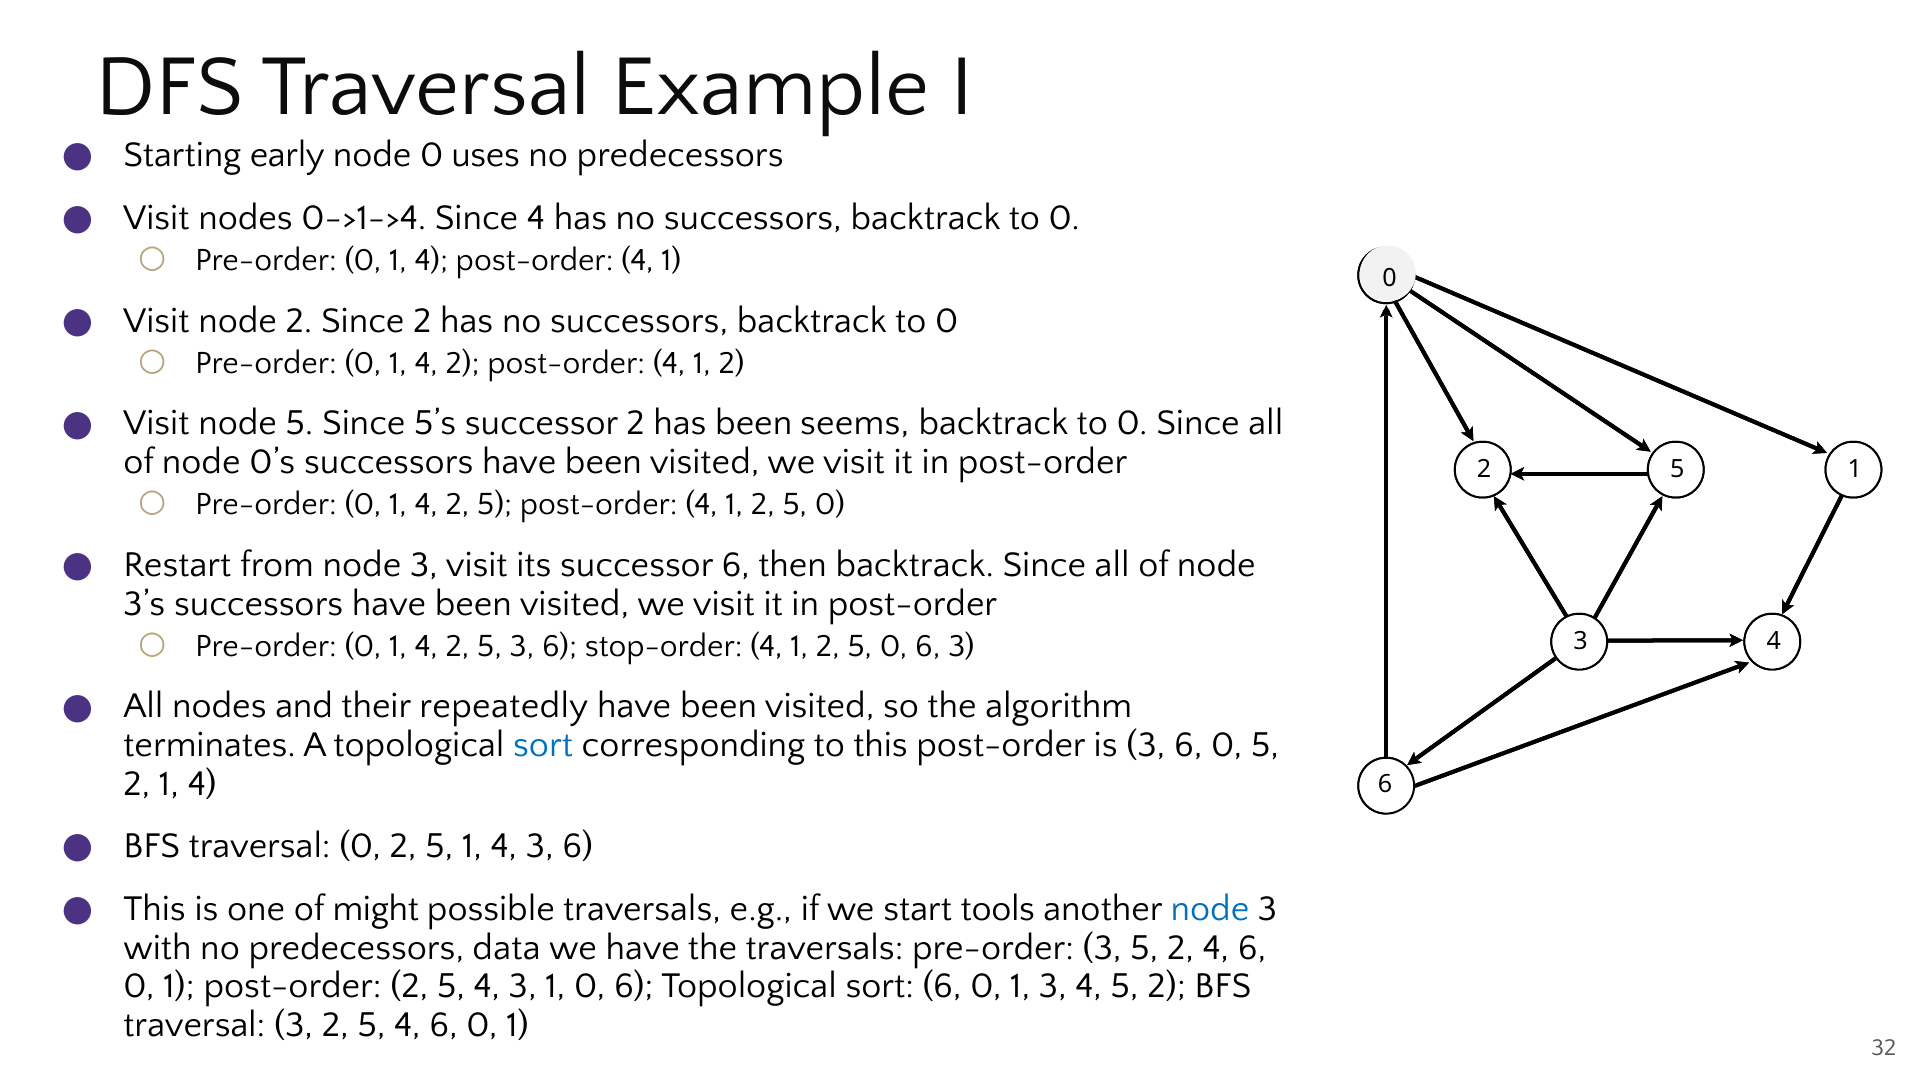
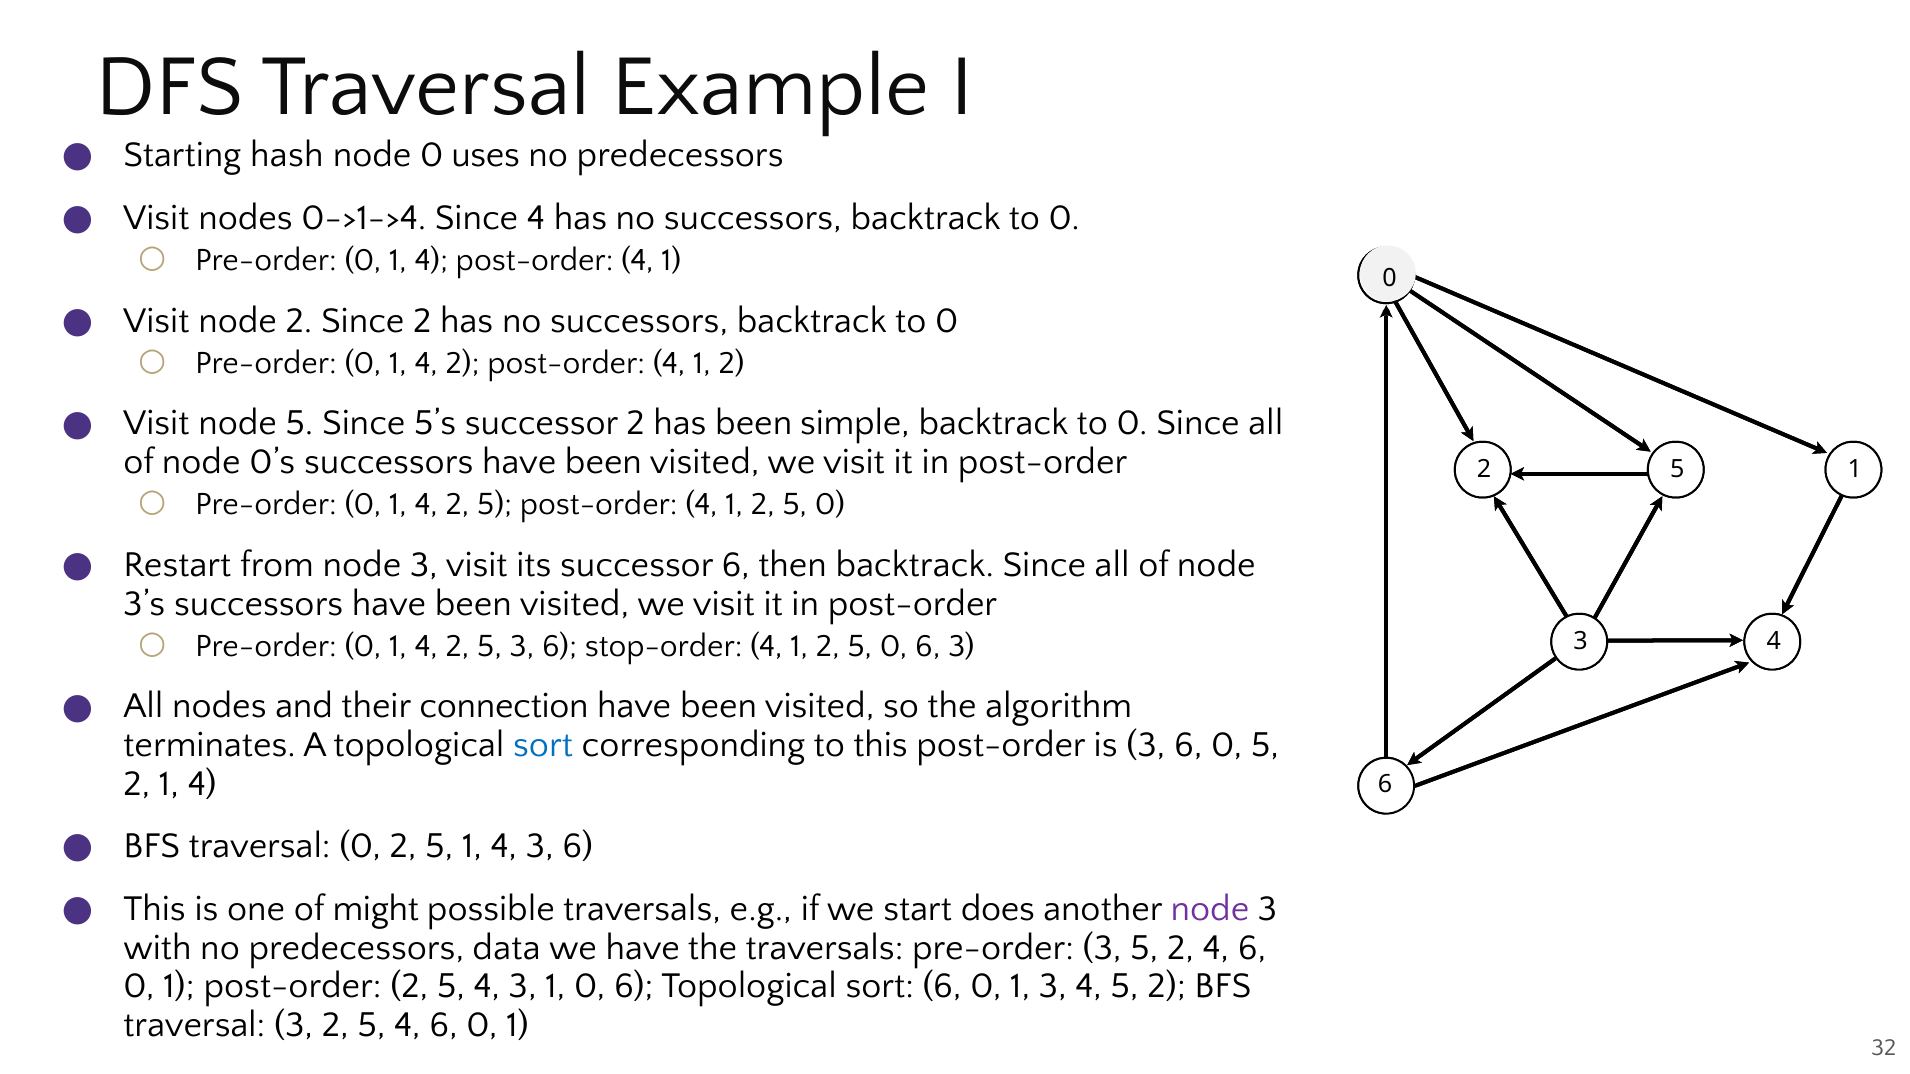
early: early -> hash (287, 155)
seems: seems -> simple (855, 423)
repeatedly: repeatedly -> connection (504, 706)
tools: tools -> does (998, 909)
node colour: blue -> purple (1210, 909)
